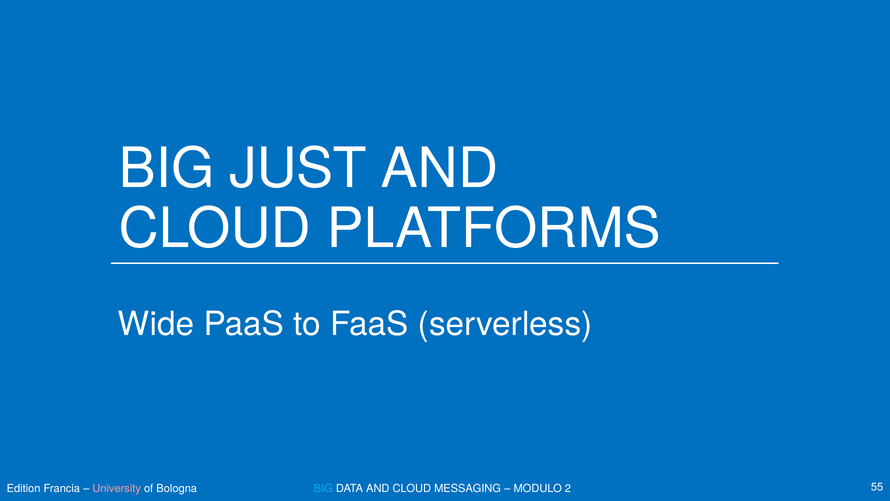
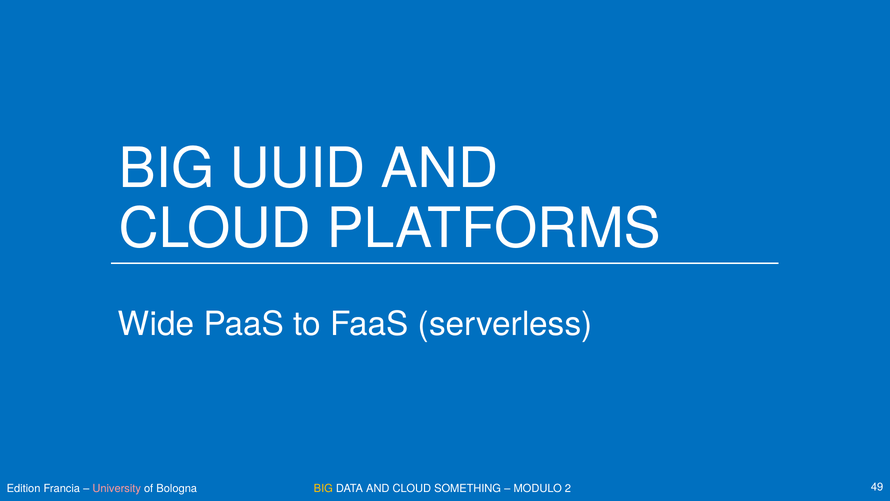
JUST: JUST -> UUID (298, 169)
BIG colour: light blue -> yellow (323, 488)
MESSAGING: MESSAGING -> SOMETHING (468, 488)
55: 55 -> 49 (877, 487)
